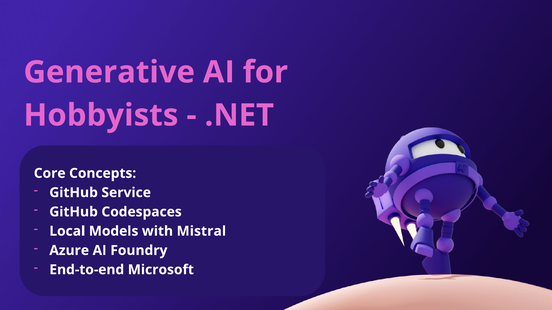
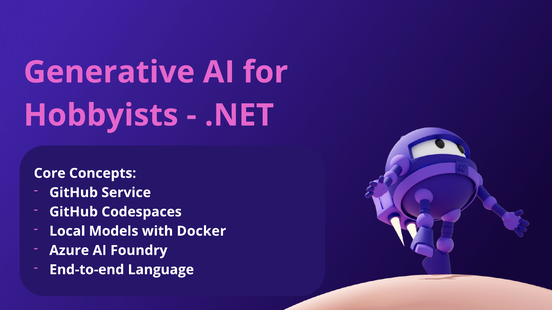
Mistral: Mistral -> Docker (201, 231)
Microsoft: Microsoft -> Language (161, 270)
